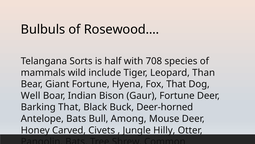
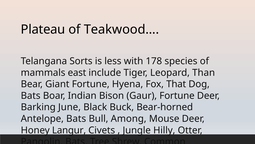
Bulbuls: Bulbuls -> Plateau (43, 29)
Rosewood…: Rosewood… -> Teakwood… (121, 29)
half: half -> less (113, 61)
708: 708 -> 178 (154, 61)
wild: wild -> east (77, 72)
Well: Well -> Bats (31, 95)
Barking That: That -> June (69, 107)
Deer-horned: Deer-horned -> Bear-horned (165, 107)
Honey Carved: Carved -> Langur (69, 130)
